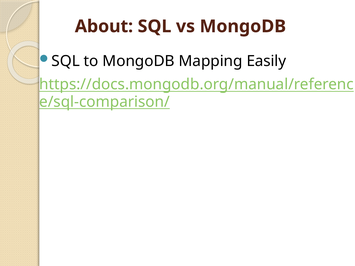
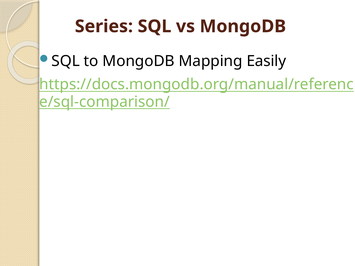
About: About -> Series (104, 26)
